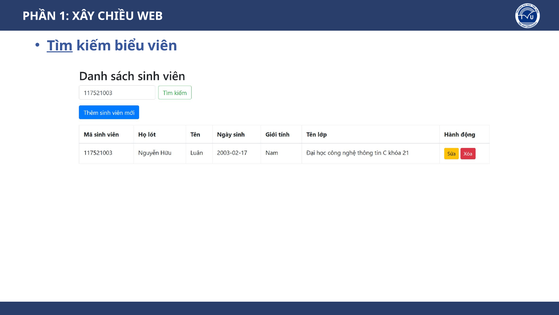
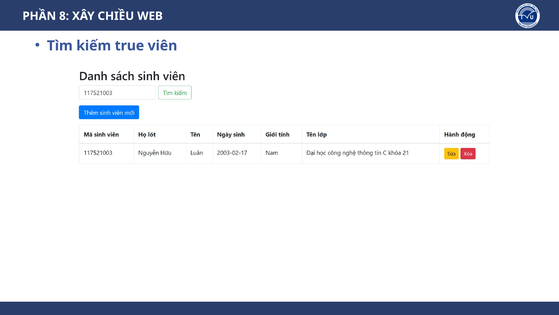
1: 1 -> 8 (64, 16)
Tìm underline: present -> none (60, 46)
biểu: biểu -> true (129, 46)
